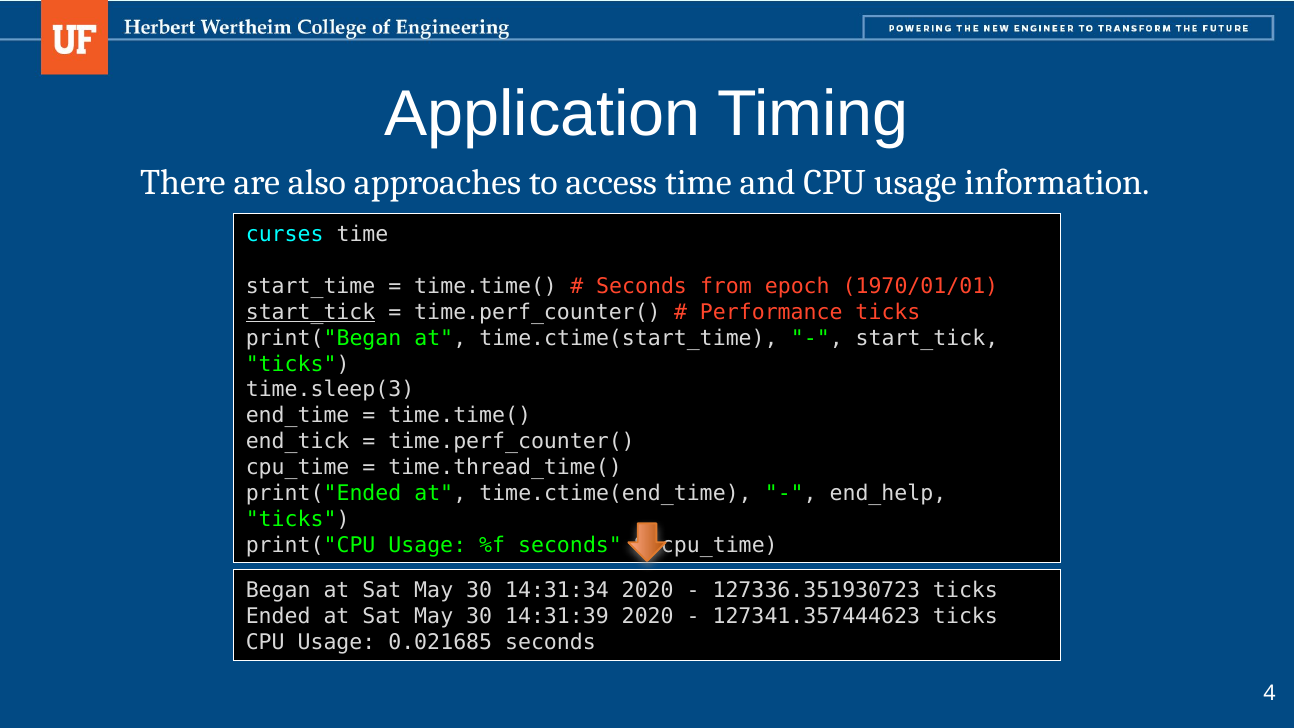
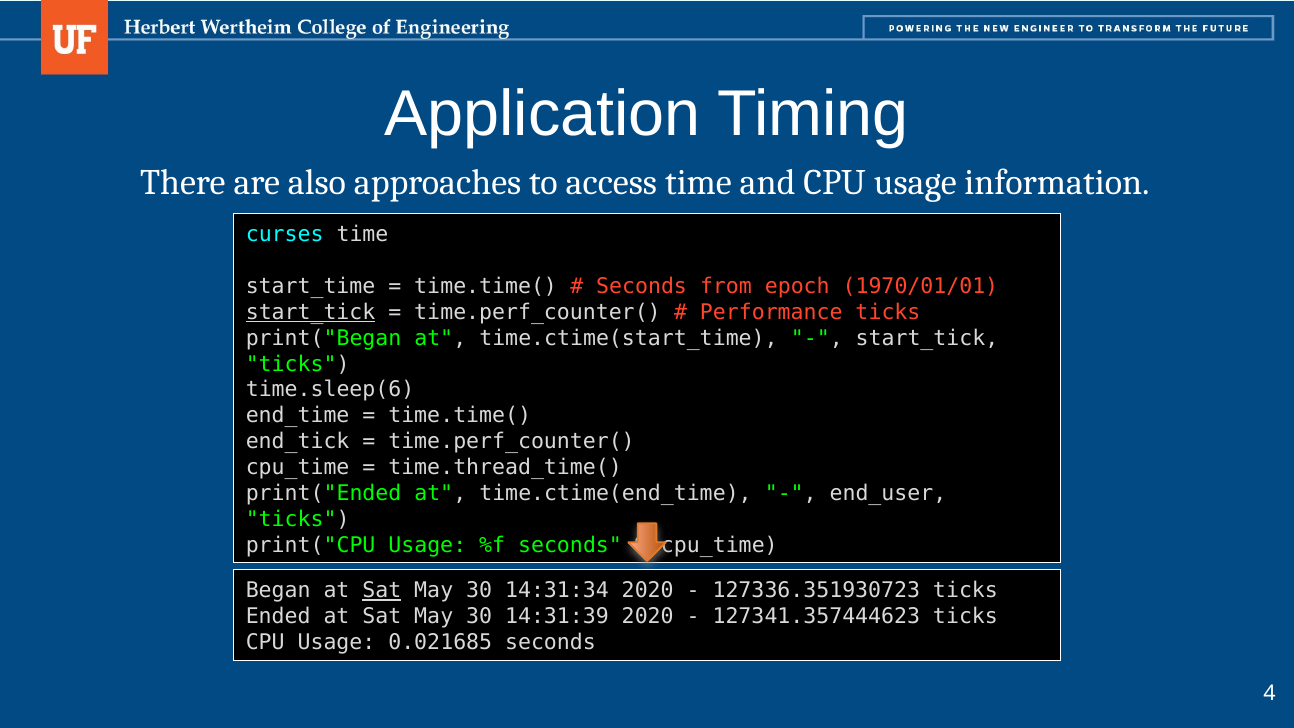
time.sleep(3: time.sleep(3 -> time.sleep(6 (330, 390)
end_help: end_help -> end_user (888, 493)
Sat underline: none -> present (382, 591)
